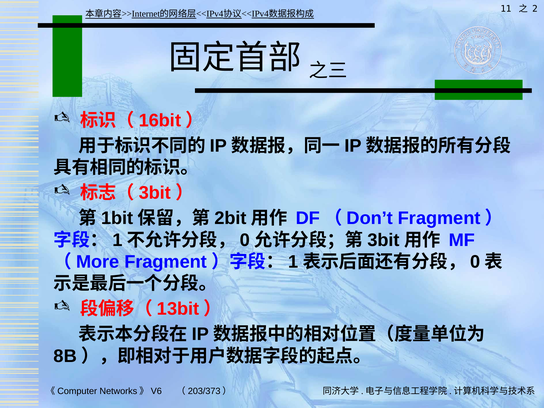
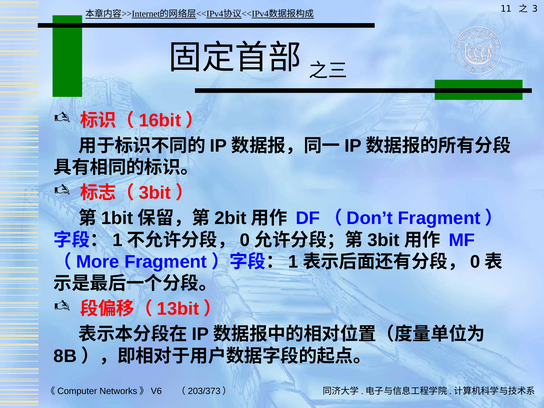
2: 2 -> 3 (535, 9)
